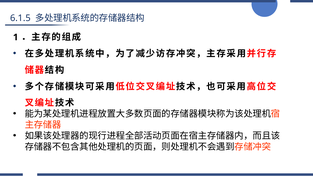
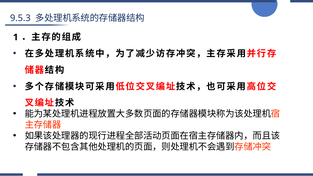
6.1.5: 6.1.5 -> 9.5.3 (20, 18)
